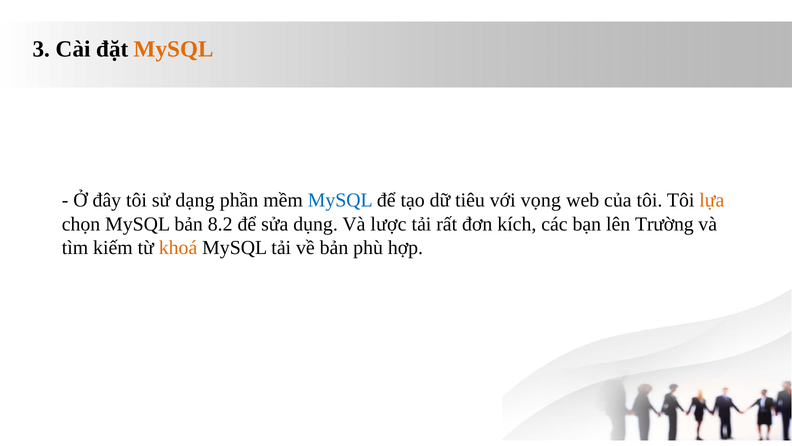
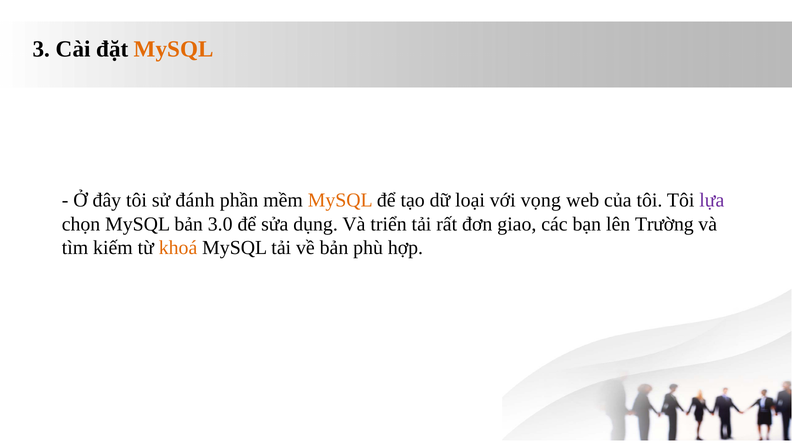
dạng: dạng -> đánh (195, 200)
MySQL colour: blue -> orange (340, 200)
tiêu: tiêu -> loại (470, 200)
lựa colour: orange -> purple (712, 200)
8.2: 8.2 -> 3.0 (220, 224)
lược: lược -> triển (389, 224)
kích: kích -> giao (517, 224)
